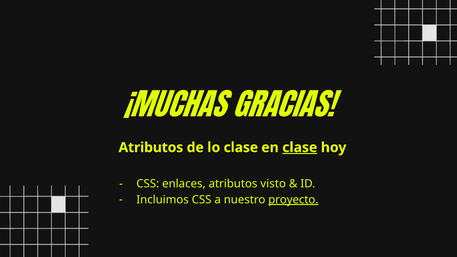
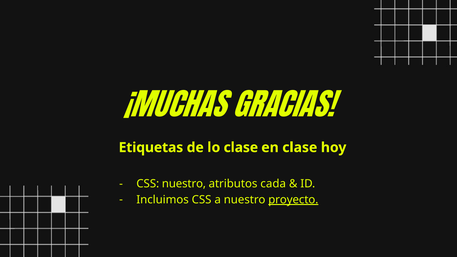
Atributos: Atributos -> Etiquetas (151, 148)
clase underline: present -> none (300, 148)
CSS enlaces: enlaces -> nuestro (184, 184)
visto: visto -> cada (273, 184)
